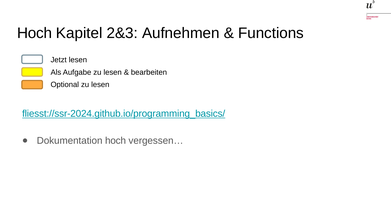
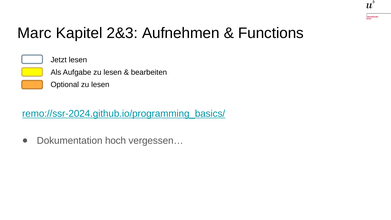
Hoch: Hoch -> Marc (34, 33)
fliesst://ssr-2024.github.io/programming_basics/: fliesst://ssr-2024.github.io/programming_basics/ -> remo://ssr-2024.github.io/programming_basics/ (124, 114)
